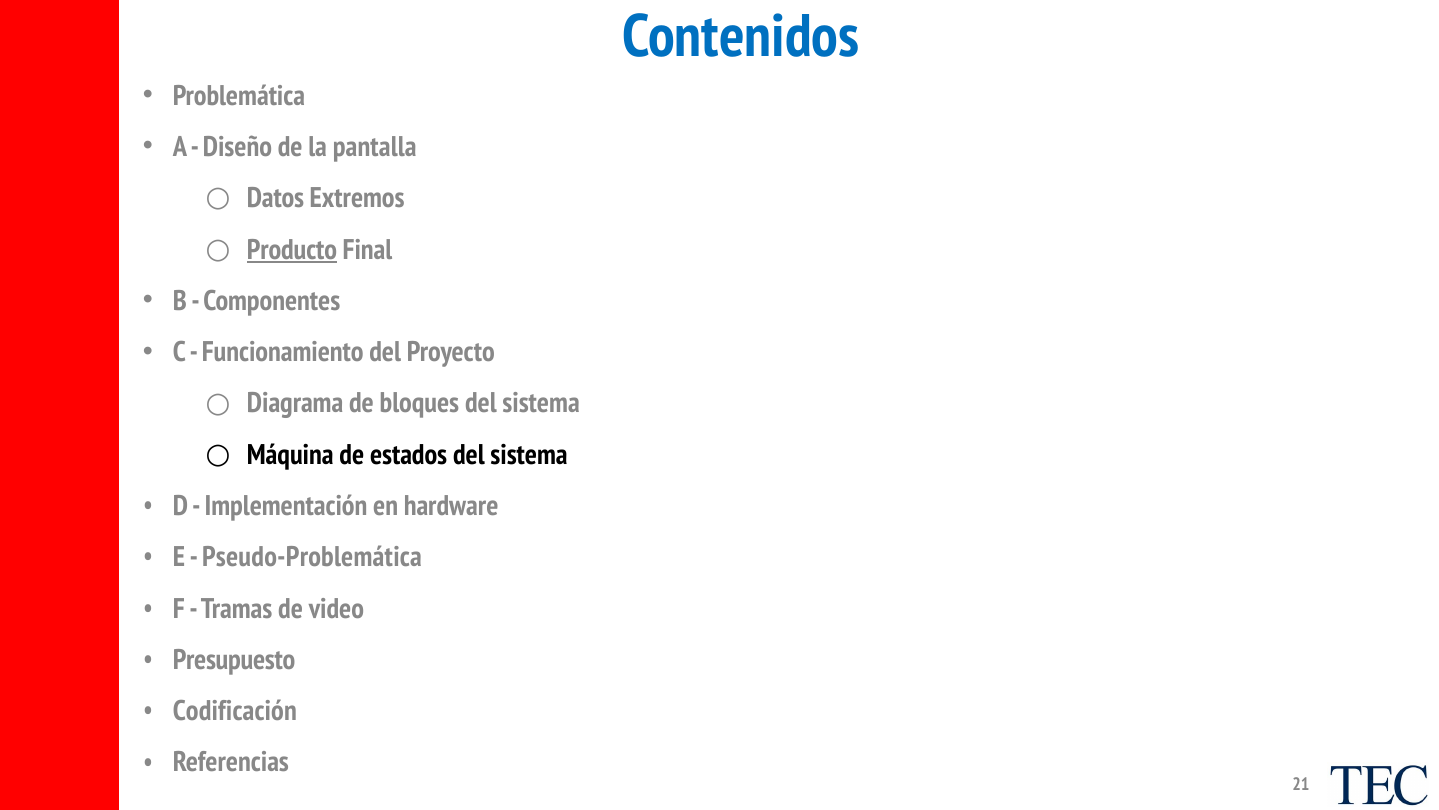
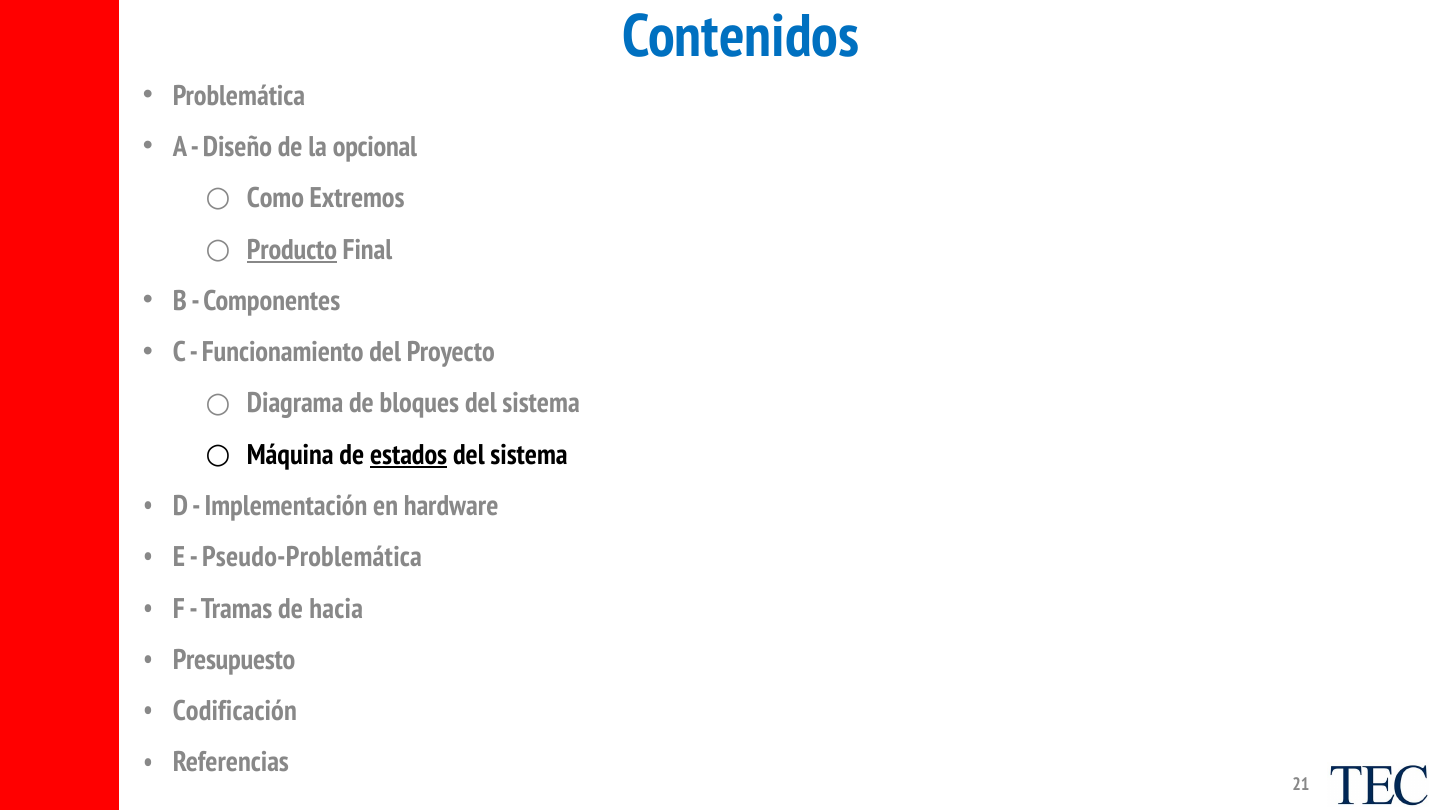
pantalla: pantalla -> opcional (375, 147)
Datos: Datos -> Como (275, 198)
estados underline: none -> present (409, 454)
video: video -> hacia (336, 608)
